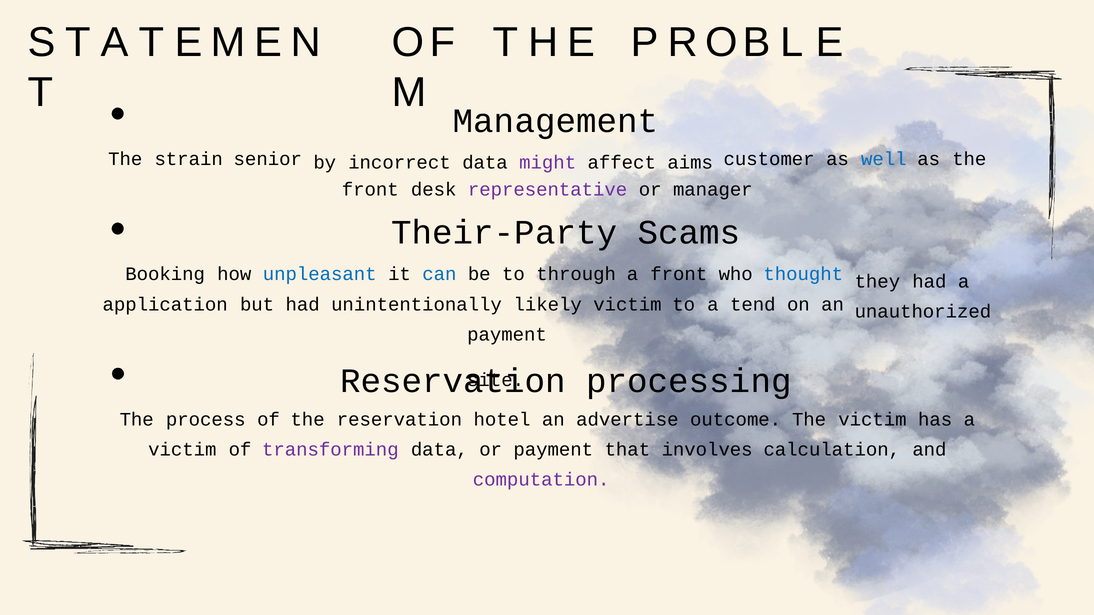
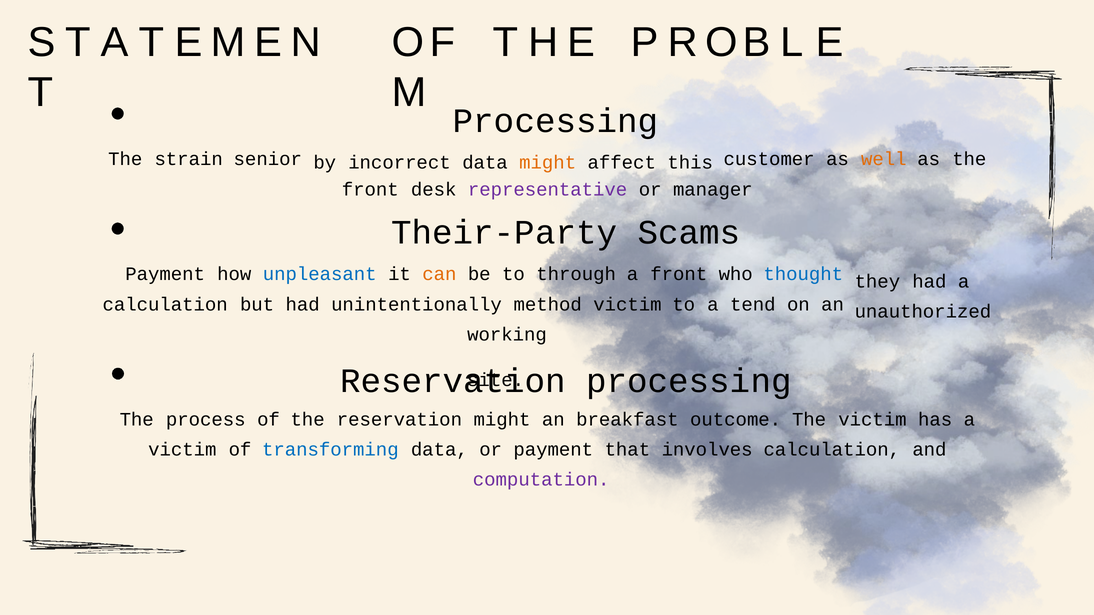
Management: Management -> Processing (556, 121)
well colour: blue -> orange (884, 159)
might colour: purple -> orange (548, 162)
aims: aims -> this (690, 162)
Booking: Booking -> Payment (165, 274)
can colour: blue -> orange (439, 274)
application: application -> calculation (165, 305)
likely: likely -> method (548, 305)
payment: payment -> working (507, 335)
reservation hotel: hotel -> might (502, 420)
advertise: advertise -> breakfast (627, 420)
transforming colour: purple -> blue (330, 450)
